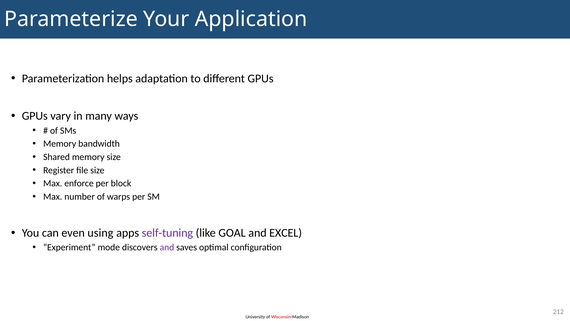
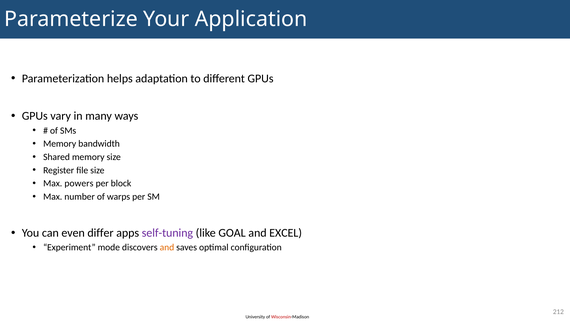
enforce: enforce -> powers (79, 183)
using: using -> differ (101, 233)
and colour: purple -> orange (167, 247)
